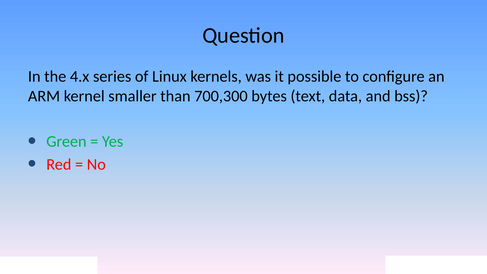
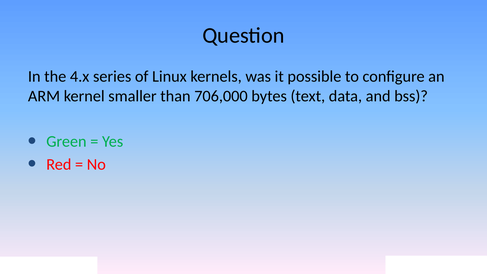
700,300: 700,300 -> 706,000 (221, 96)
